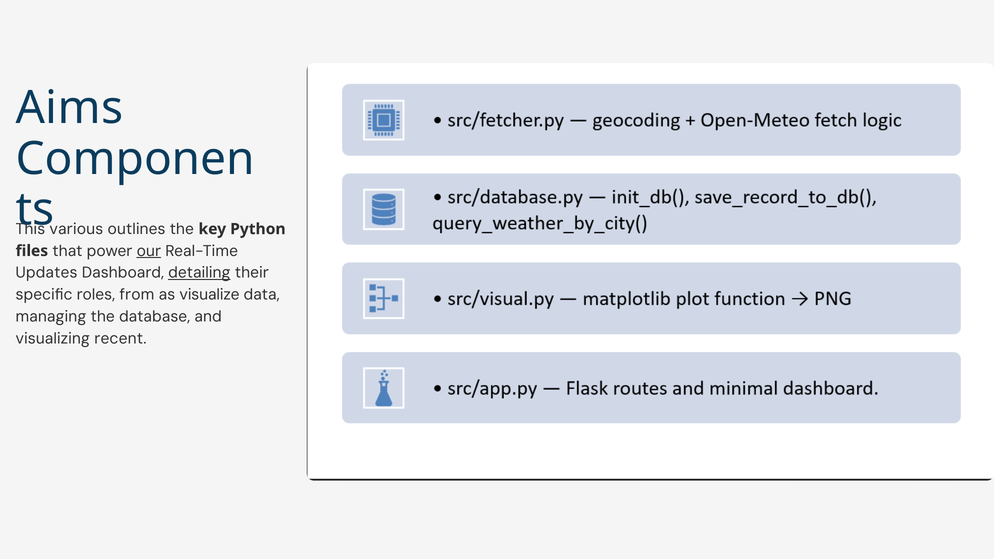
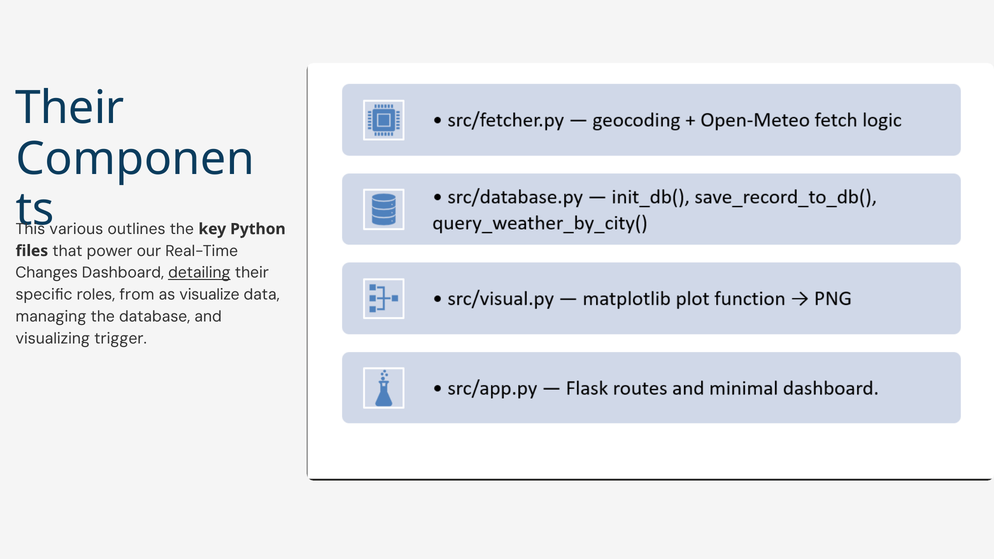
Aims: Aims -> Their (70, 108)
our underline: present -> none (149, 251)
Updates: Updates -> Changes (47, 273)
recent: recent -> trigger (120, 338)
